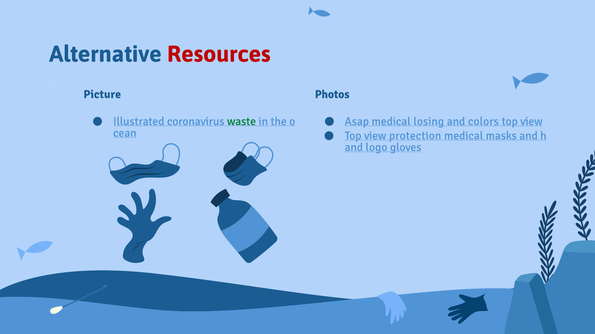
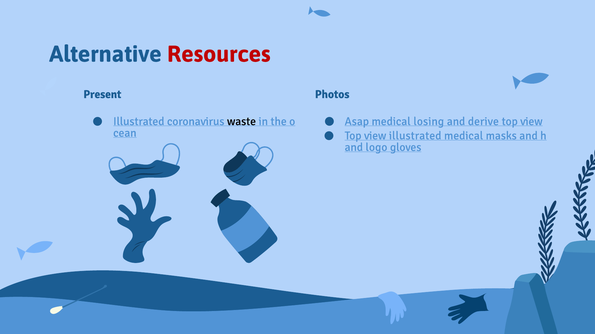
Picture: Picture -> Present (102, 94)
waste colour: green -> black (241, 122)
colors: colors -> derive (483, 122)
view protection: protection -> illustrated (415, 136)
